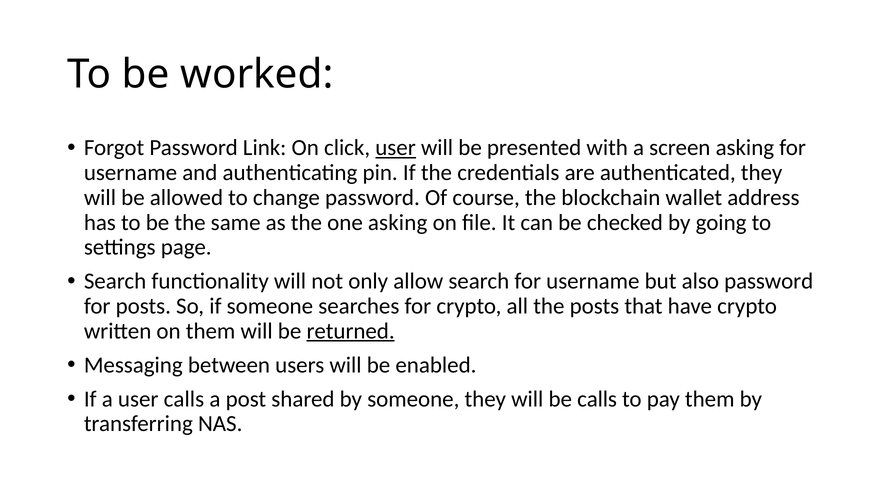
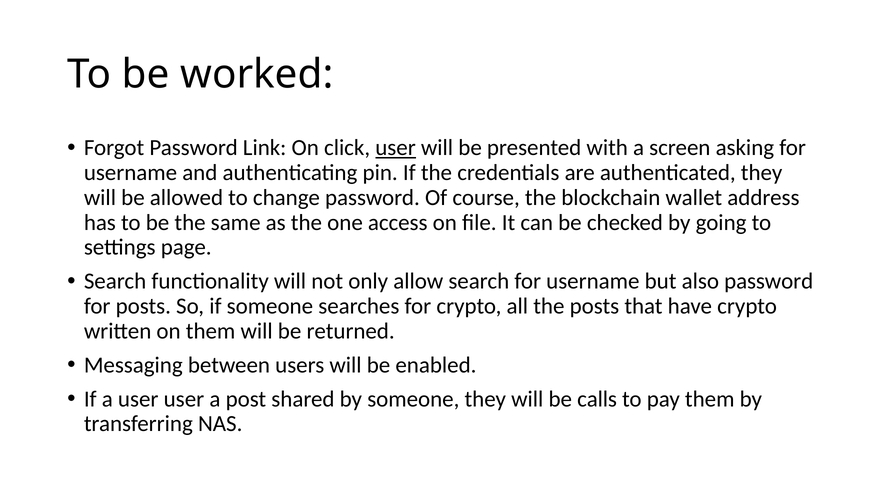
one asking: asking -> access (398, 222)
returned underline: present -> none (351, 331)
user calls: calls -> user (184, 399)
